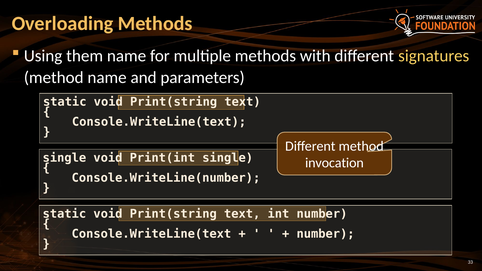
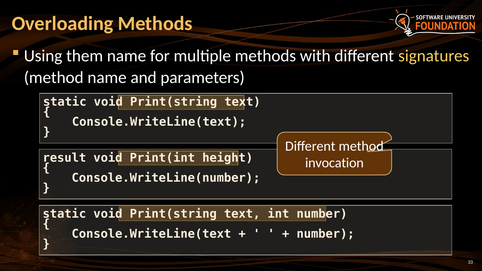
single: single -> result (64, 158)
Print(int single: single -> height (228, 158)
